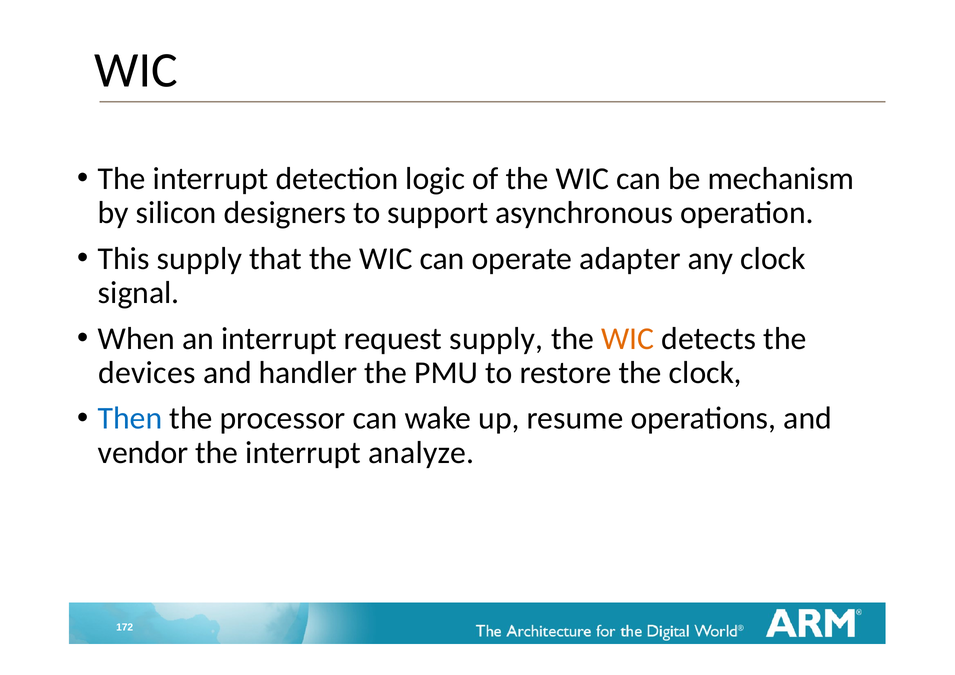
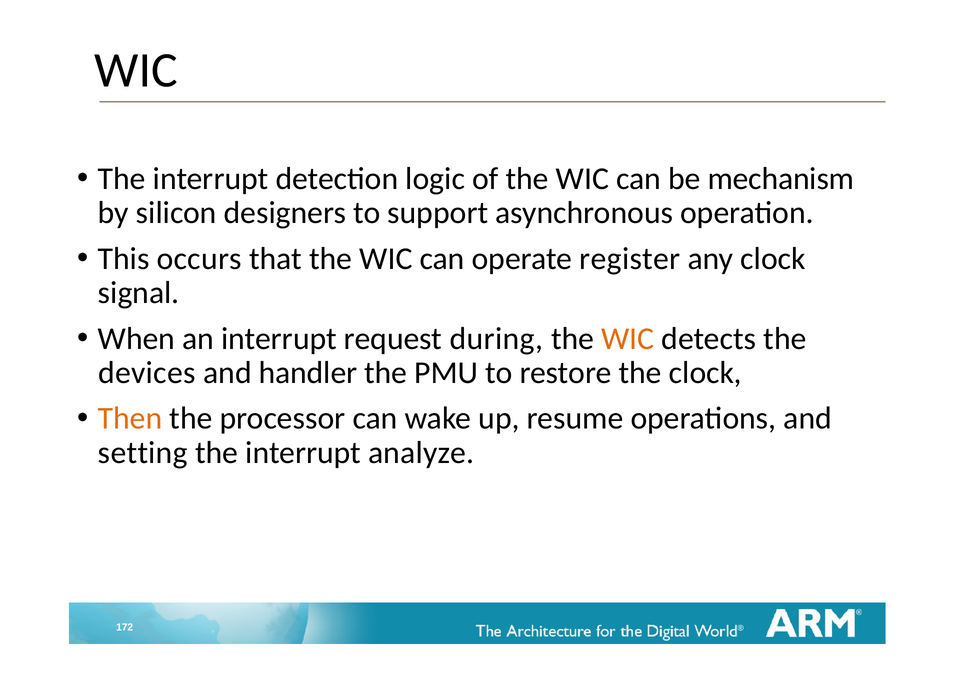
This supply: supply -> occurs (199, 258)
adapter: adapter -> register (630, 258)
request supply: supply -> during (496, 338)
Then colour: blue -> orange (130, 418)
vendor: vendor -> setting (143, 453)
